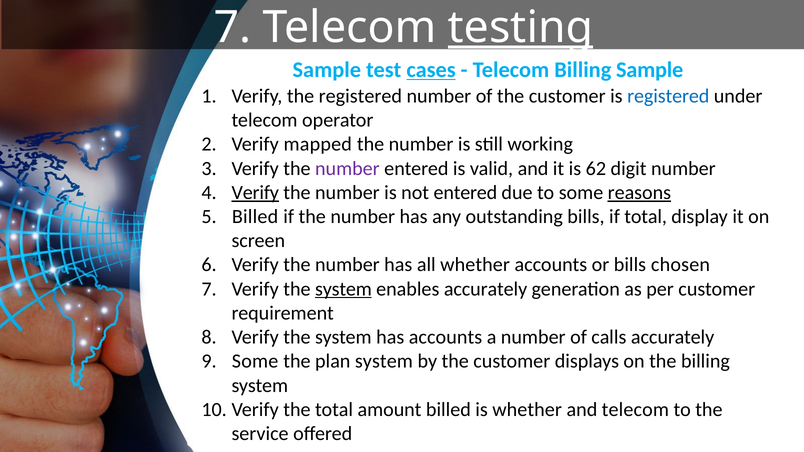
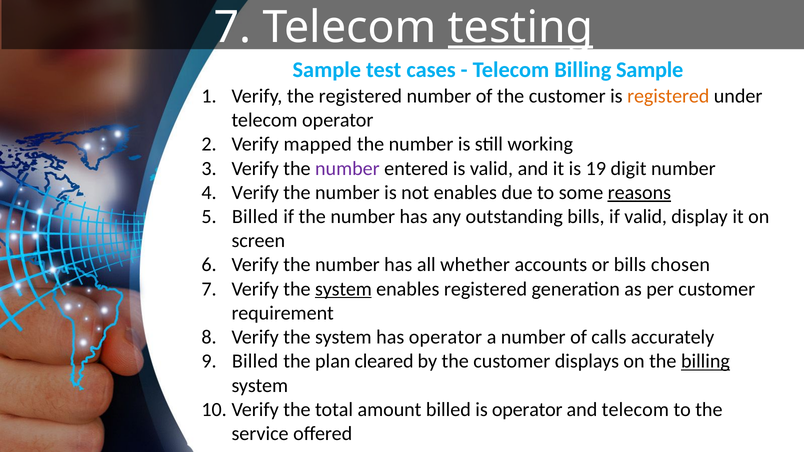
cases underline: present -> none (431, 70)
registered colour: blue -> orange (668, 96)
62: 62 -> 19 (596, 169)
Verify underline: present -> none (255, 193)
not entered: entered -> enables (465, 193)
if total: total -> valid (646, 217)
enables accurately: accurately -> registered (486, 289)
has accounts: accounts -> operator (445, 337)
Some: Some -> Billed (255, 361)
plan system: system -> cleared (384, 361)
billing underline: none -> present (705, 361)
is whether: whether -> operator (527, 410)
